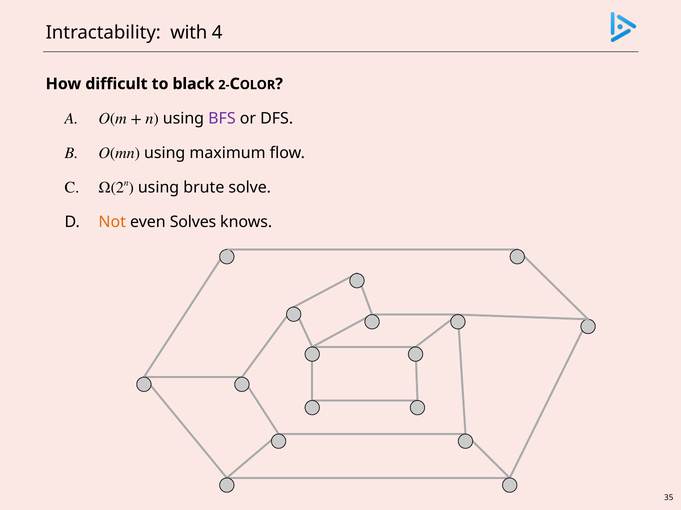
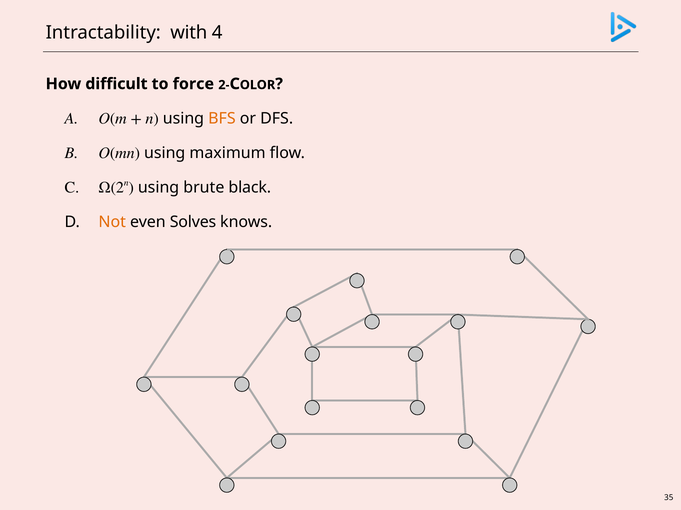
black: black -> force (193, 84)
BFS colour: purple -> orange (222, 119)
solve: solve -> black (250, 188)
